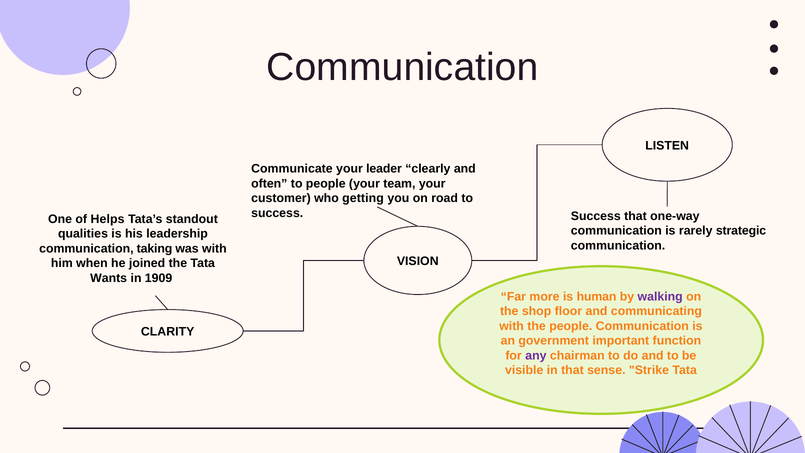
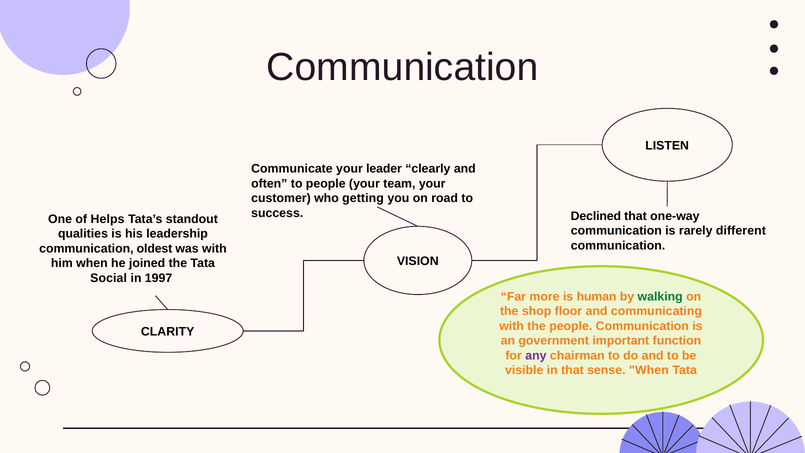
success Success: Success -> Declined (596, 216)
strategic: strategic -> different (741, 231)
taking: taking -> oldest (155, 249)
Wants: Wants -> Social (109, 278)
1909: 1909 -> 1997 (159, 278)
walking colour: purple -> green (660, 296)
sense Strike: Strike -> When (649, 370)
